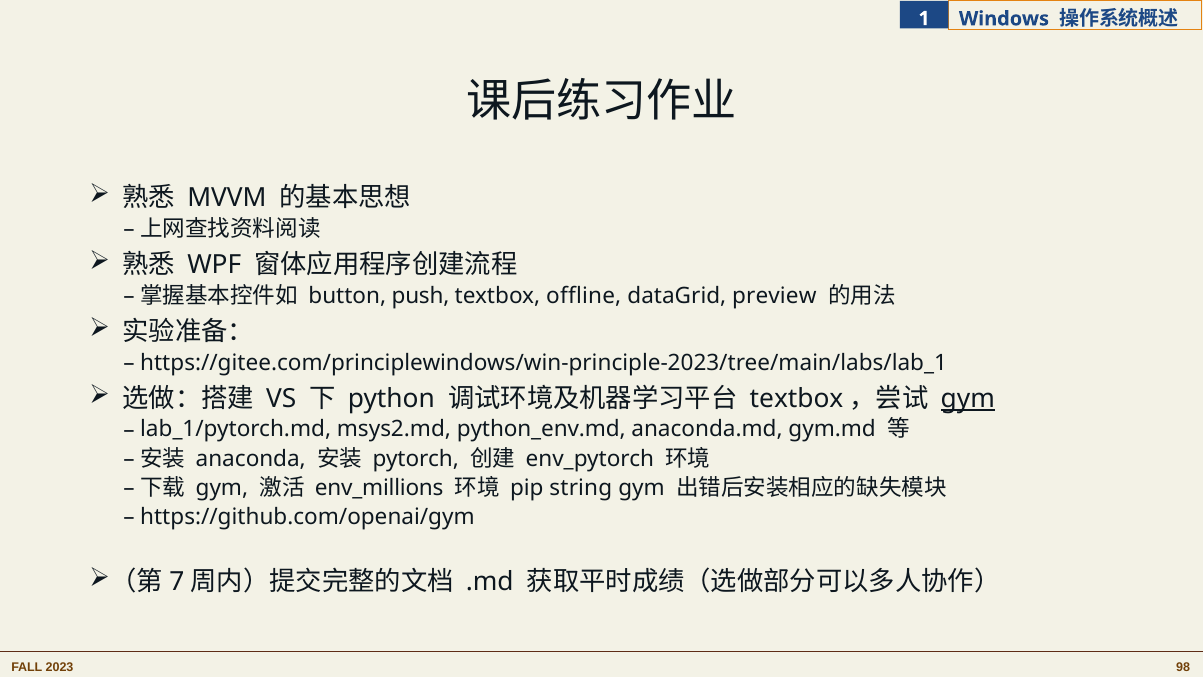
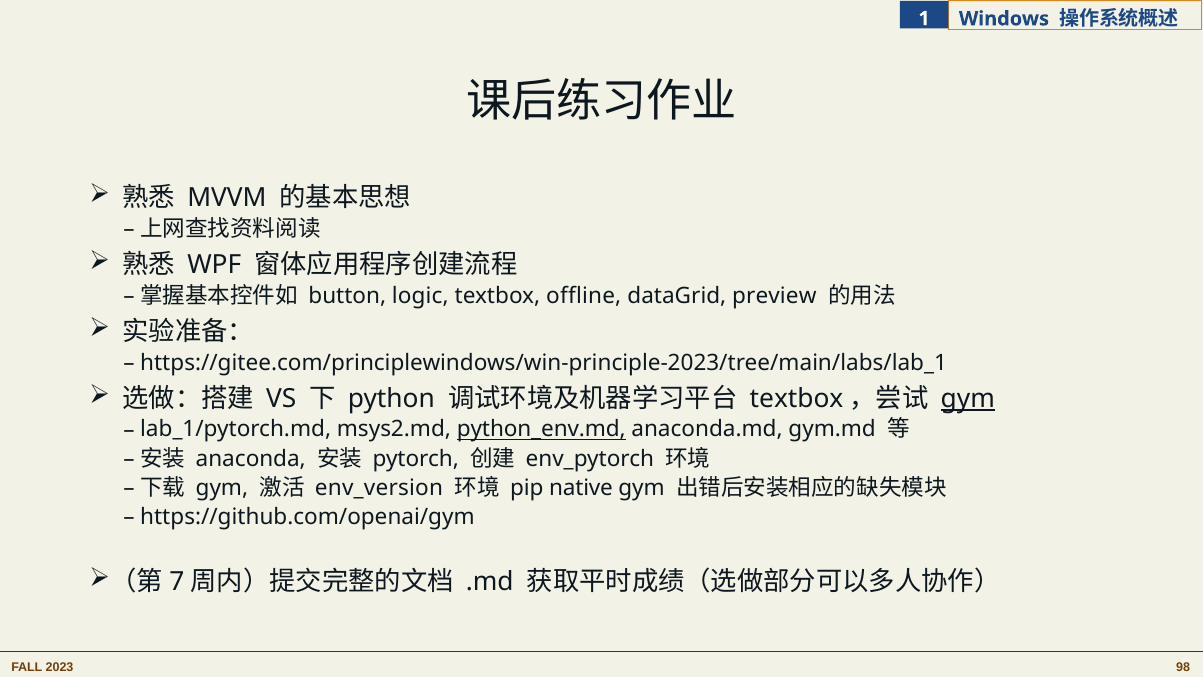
push: push -> logic (420, 296)
python_env.md underline: none -> present (541, 429)
env_millions: env_millions -> env_version (379, 487)
string: string -> native (581, 487)
